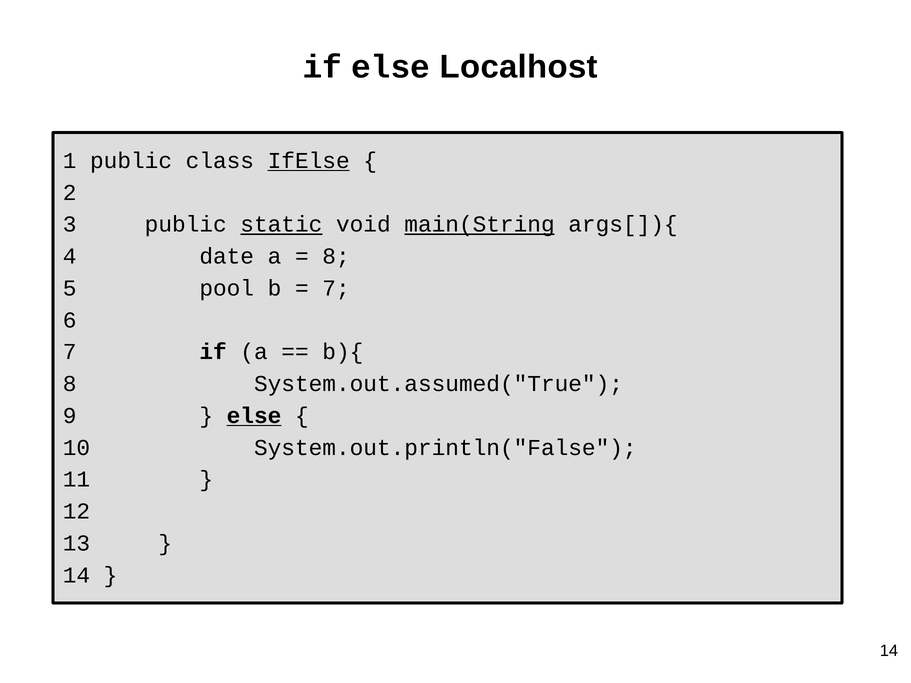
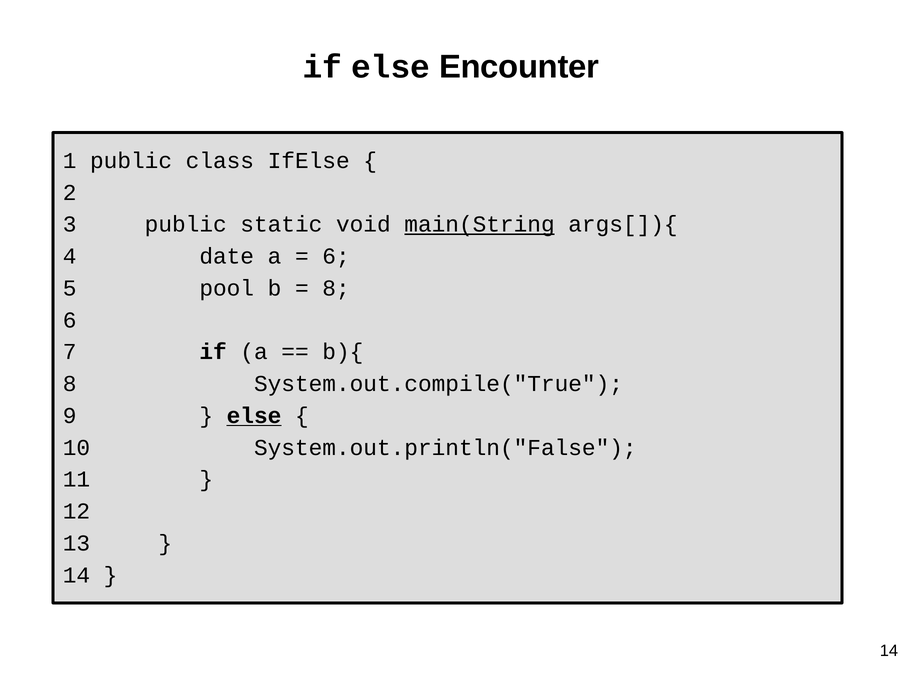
Localhost: Localhost -> Encounter (519, 67)
IfElse underline: present -> none (309, 161)
static underline: present -> none (281, 225)
8: 8 -> 6 (336, 256)
7: 7 -> 8 (336, 288)
System.out.assumed("True: System.out.assumed("True -> System.out.compile("True (439, 384)
